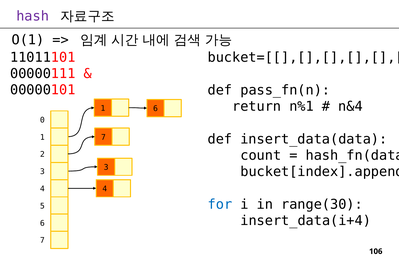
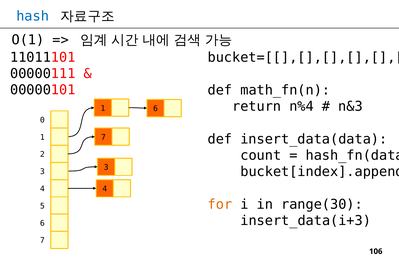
hash colour: purple -> blue (33, 16)
pass_fn(n: pass_fn(n -> math_fn(n (285, 90)
n%1: n%1 -> n%4 (302, 106)
n&4: n&4 -> n&3 (351, 106)
for colour: blue -> orange (220, 204)
insert_data(i+4: insert_data(i+4 -> insert_data(i+3 (306, 221)
